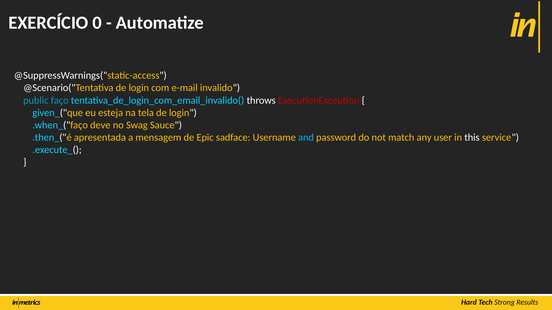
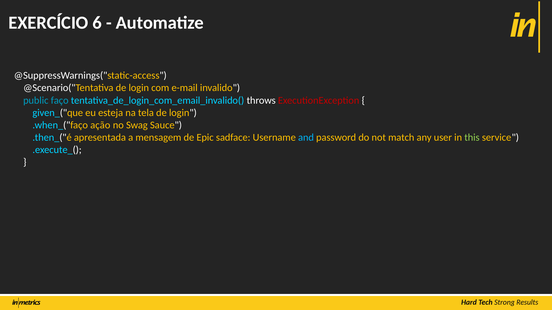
0: 0 -> 6 (97, 23)
deve: deve -> ação (100, 125)
this colour: white -> light green (472, 138)
